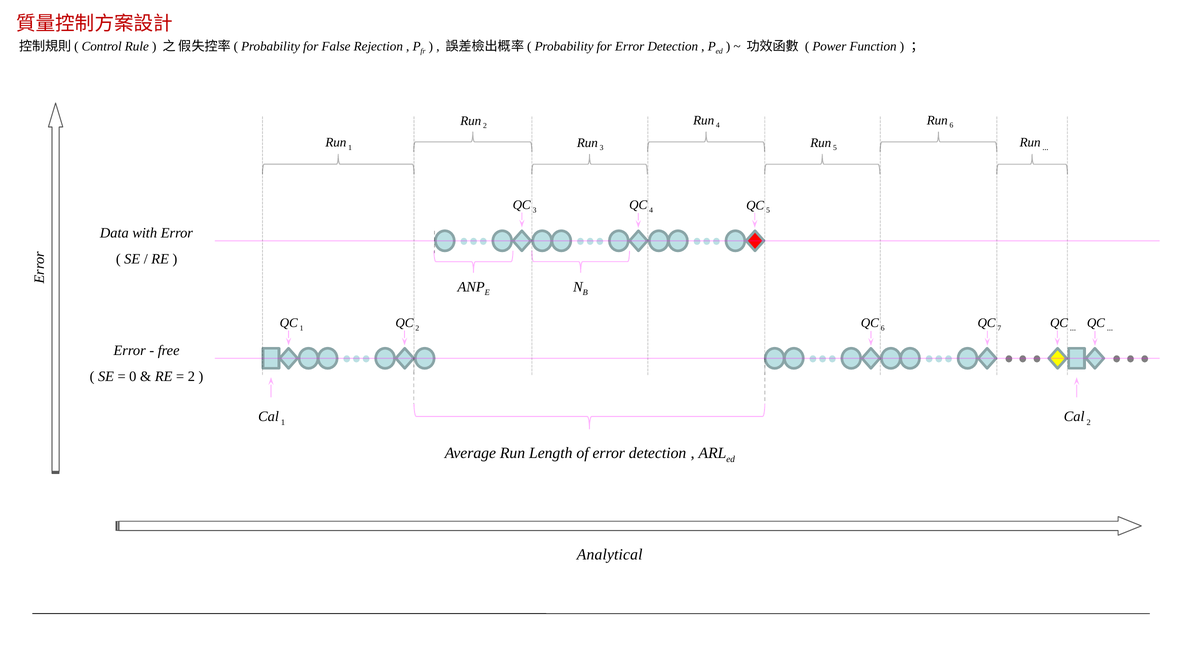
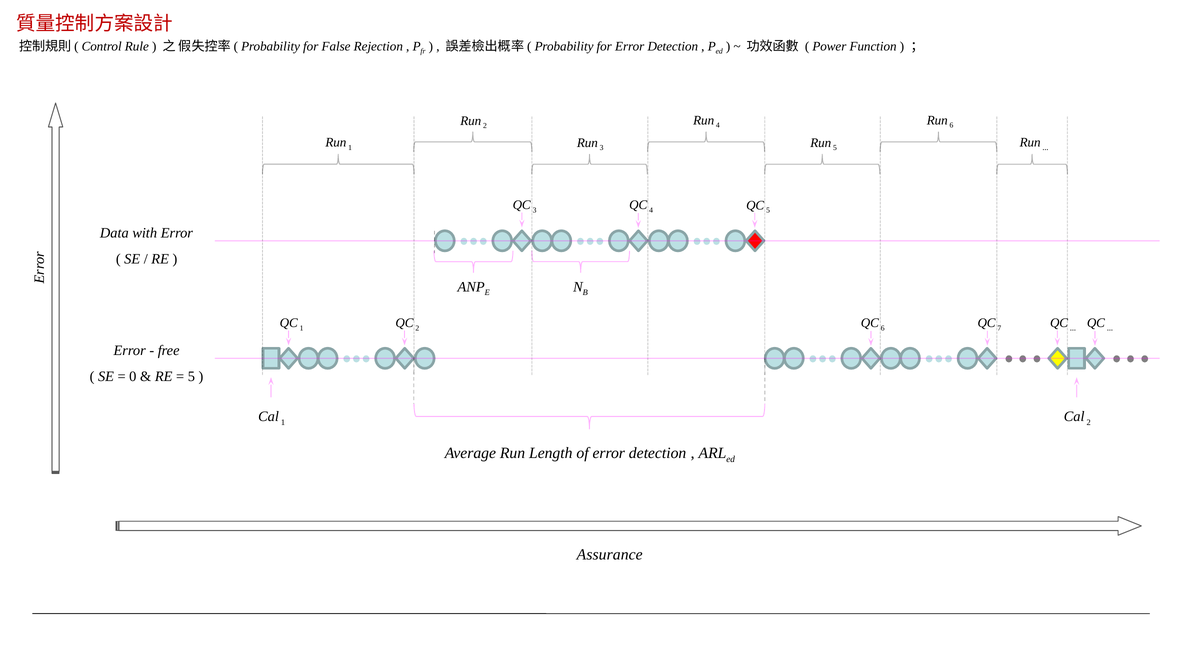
2: 2 -> 5 (191, 377)
Analytical: Analytical -> Assurance (610, 555)
